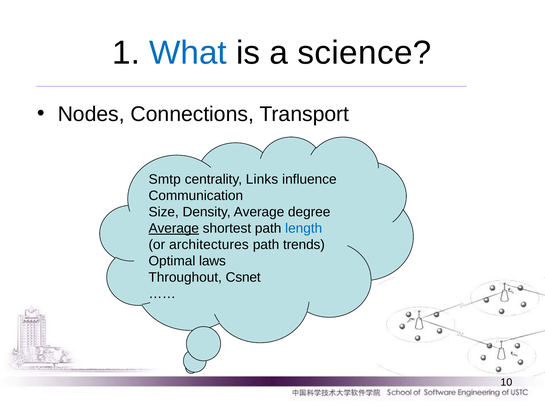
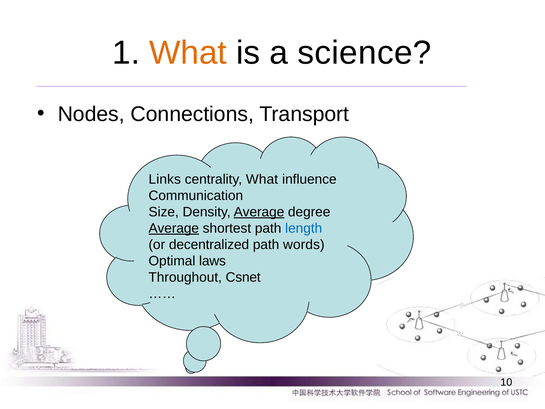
What colour: blue -> orange (188, 53)
Smtp: Smtp -> Links (165, 179)
centrality Links: Links -> What (262, 179)
Average underline: none -> present (259, 212)
architectures: architectures -> decentralized (209, 245)
trends: trends -> words (304, 245)
